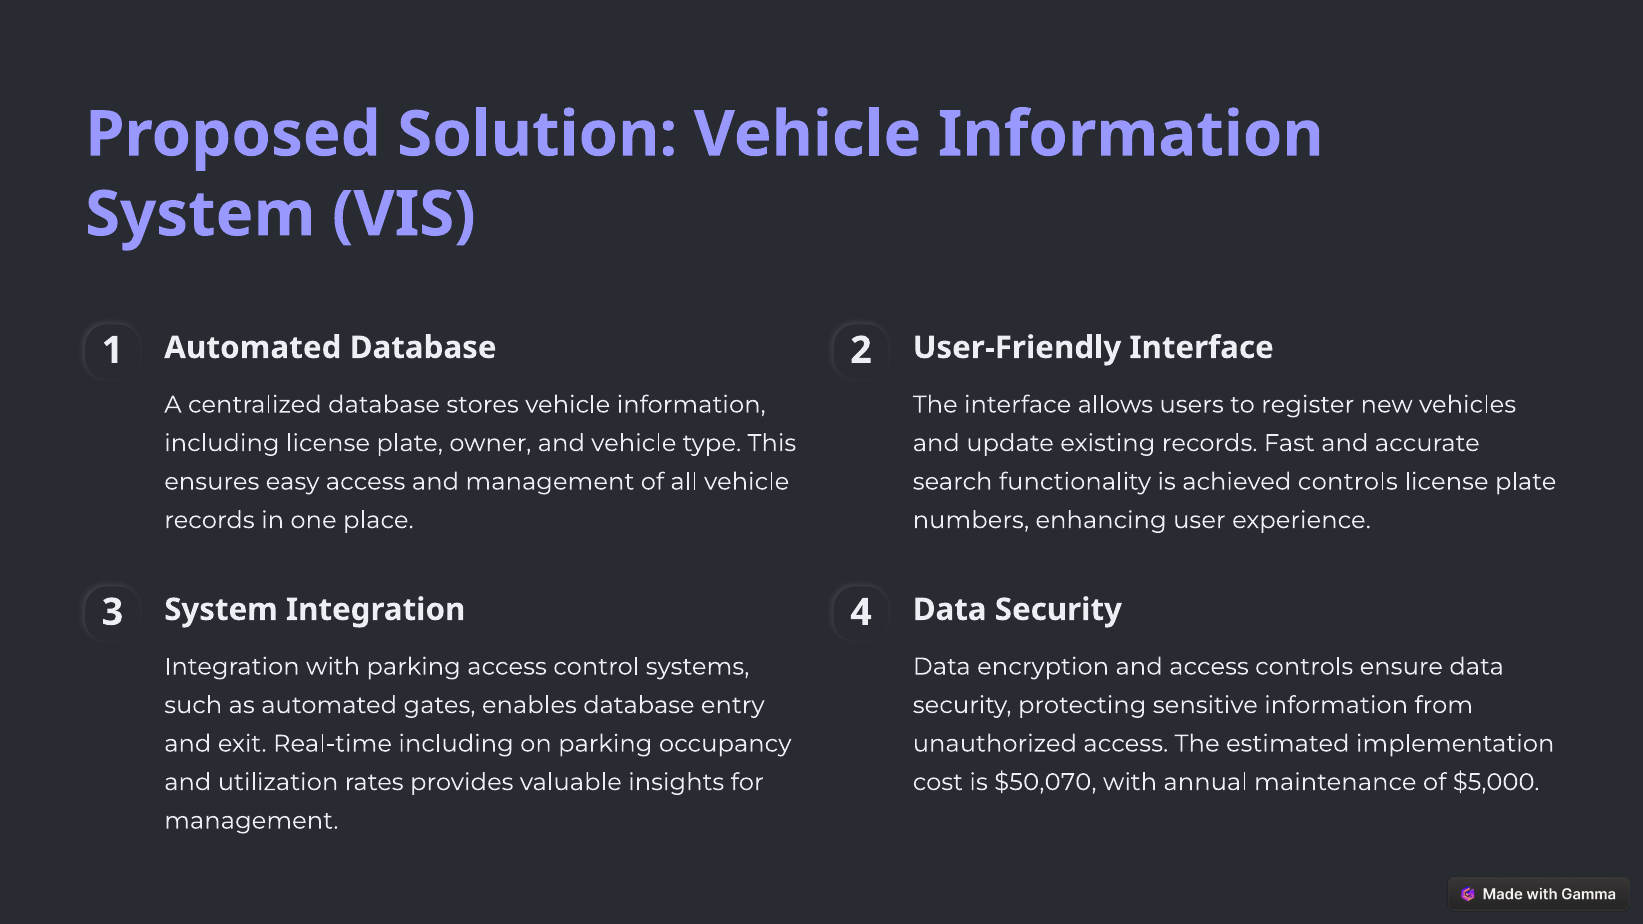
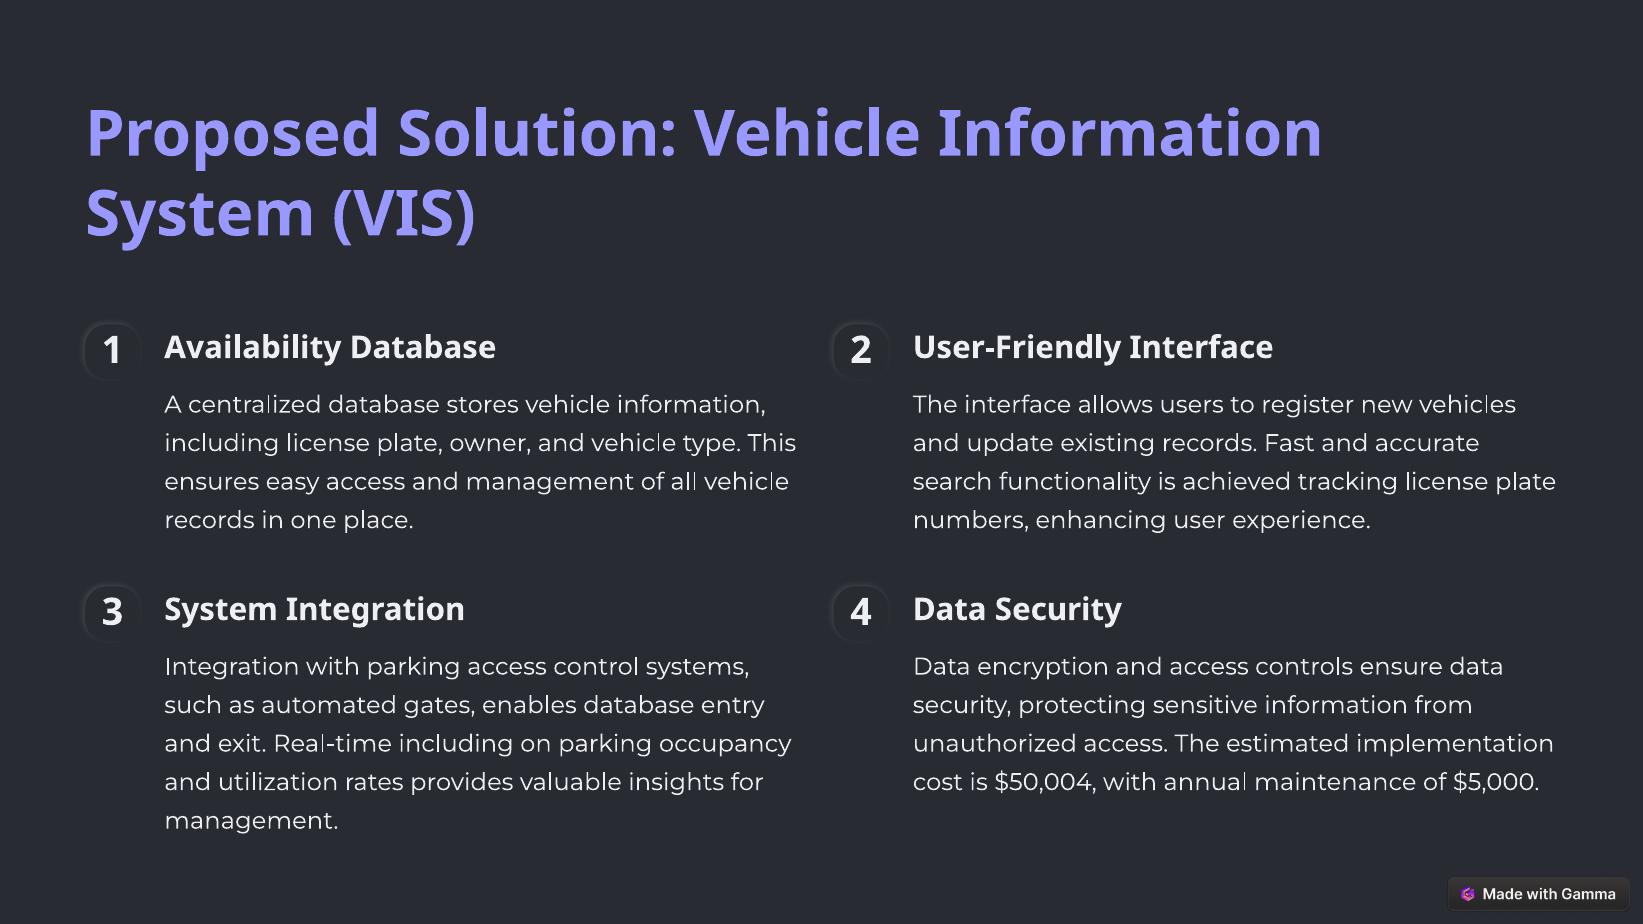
1 Automated: Automated -> Availability (253, 348)
achieved controls: controls -> tracking (1348, 482)
$50,070: $50,070 -> $50,004 (1045, 782)
